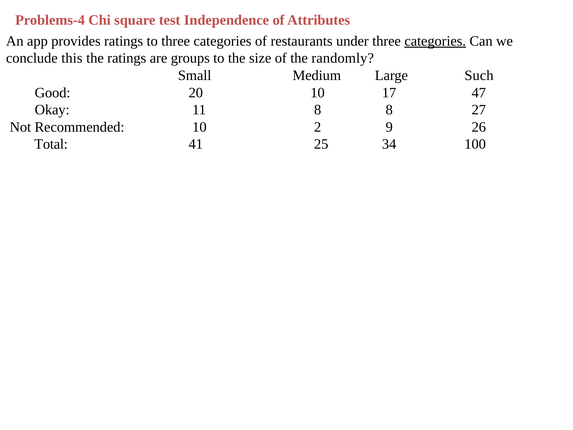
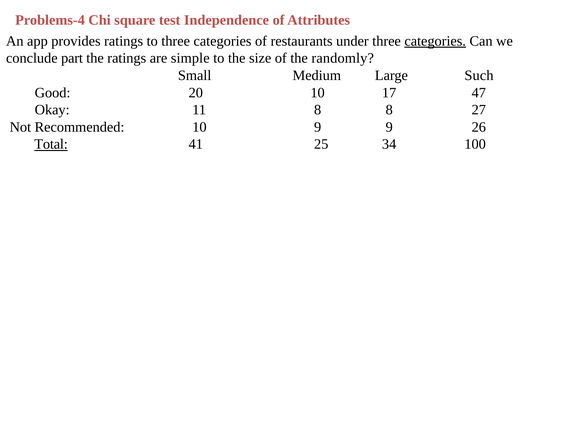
this: this -> part (72, 58)
groups: groups -> simple (190, 58)
10 2: 2 -> 9 (318, 127)
Total underline: none -> present (51, 144)
